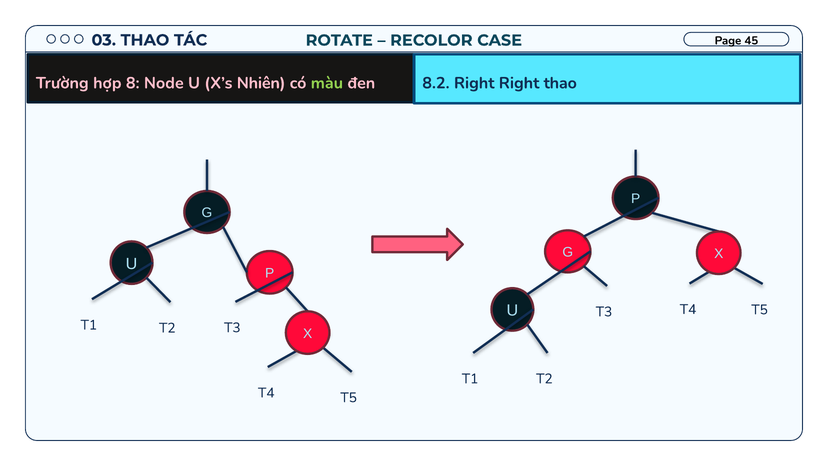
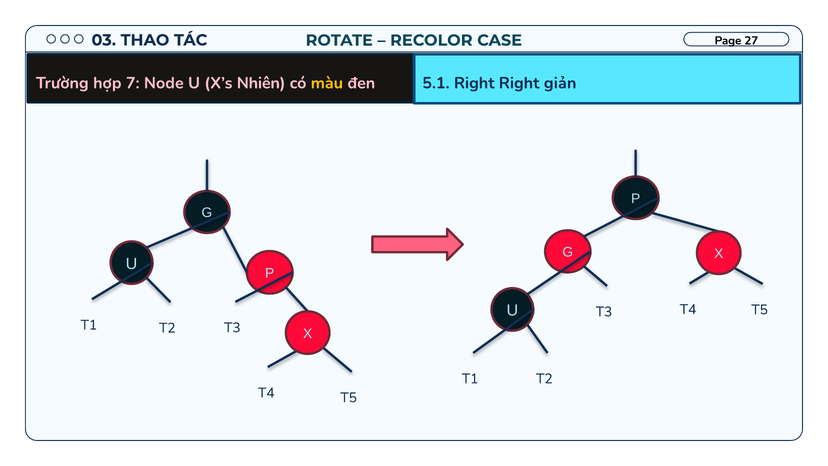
45: 45 -> 27 (751, 41)
8: 8 -> 7 (133, 83)
màu colour: light green -> yellow (327, 83)
8.2: 8.2 -> 5.1 (436, 83)
Right thao: thao -> giản (560, 83)
